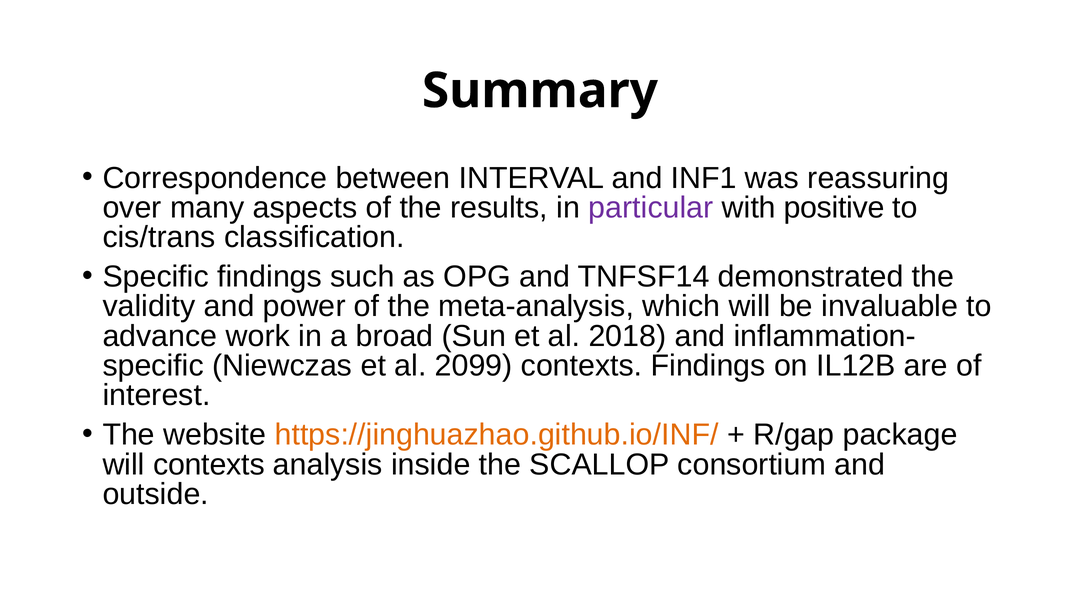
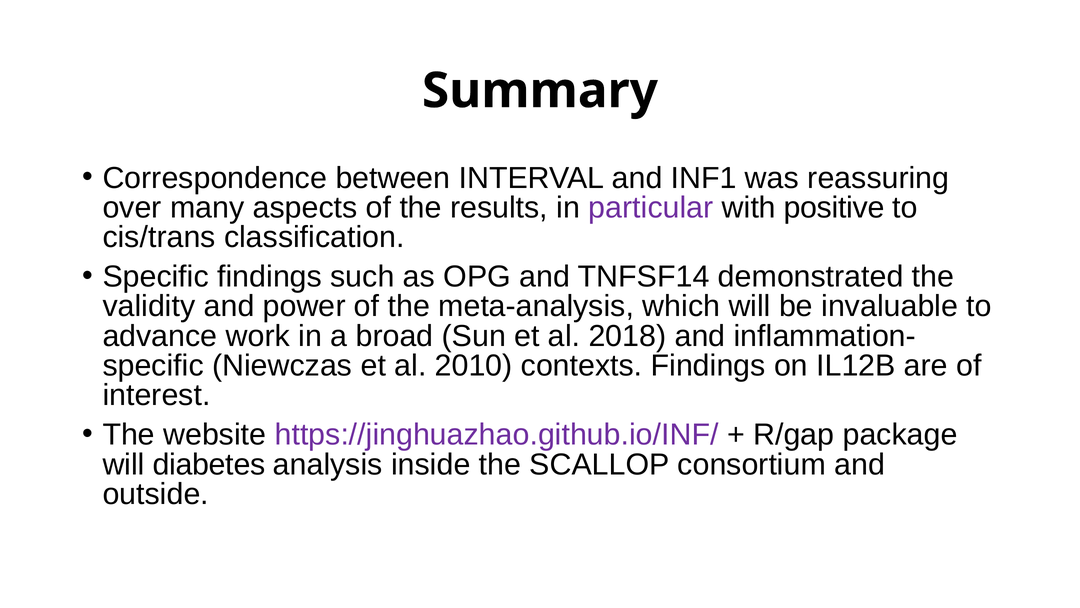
2099: 2099 -> 2010 (474, 365)
https://jinghuazhao.github.io/INF/ colour: orange -> purple (497, 435)
will contexts: contexts -> diabetes (209, 464)
